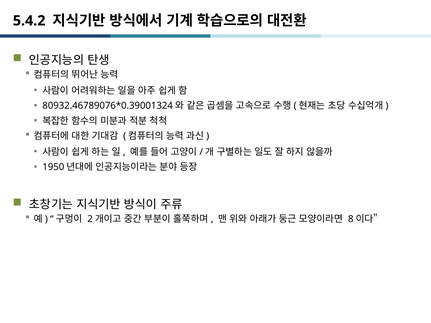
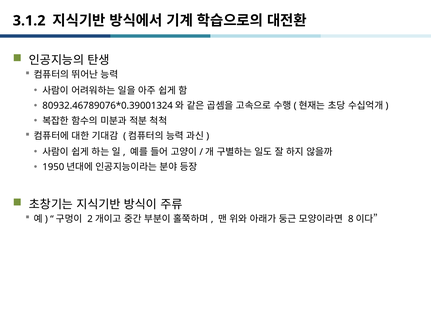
5.4.2: 5.4.2 -> 3.1.2 (29, 21)
